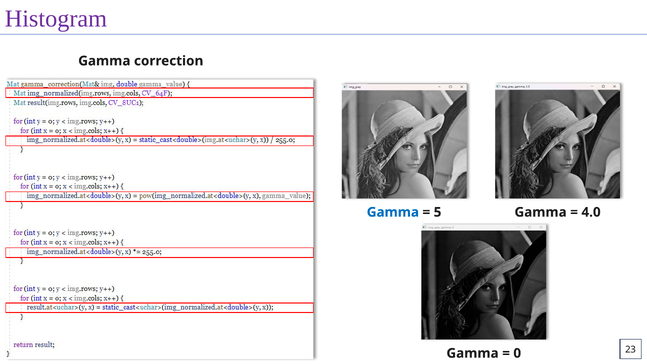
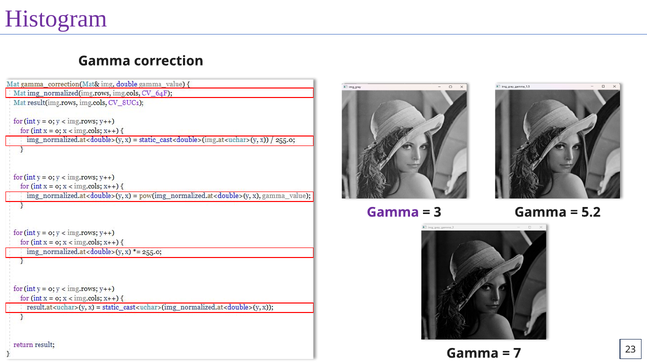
Gamma colour: blue -> purple (393, 212)
5: 5 -> 3 (438, 212)
4.0: 4.0 -> 5.2 (591, 212)
0: 0 -> 7 (517, 353)
